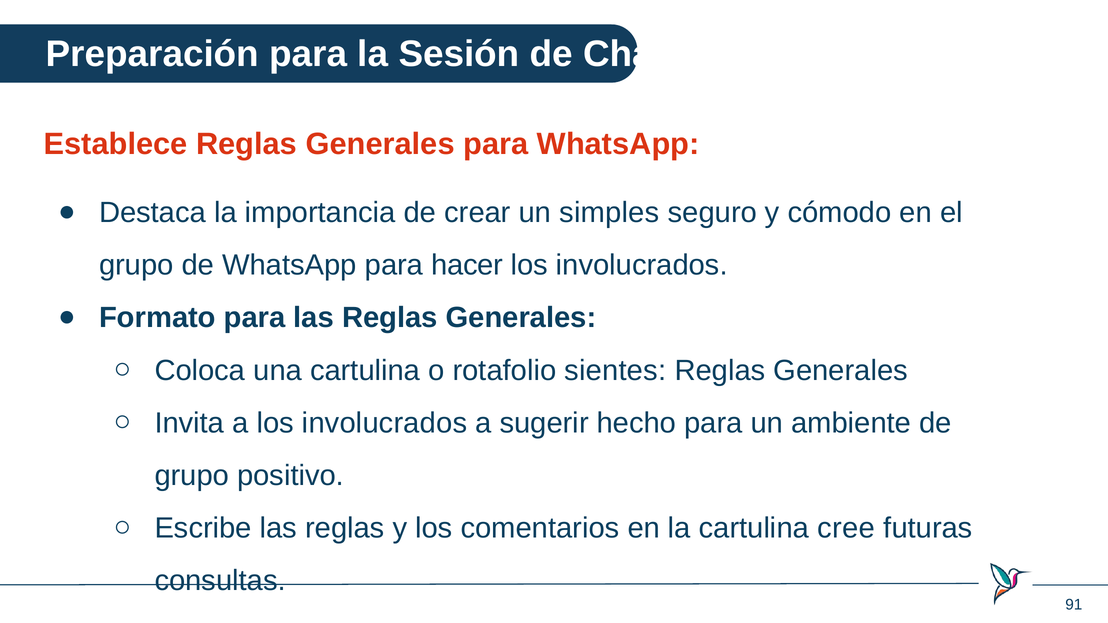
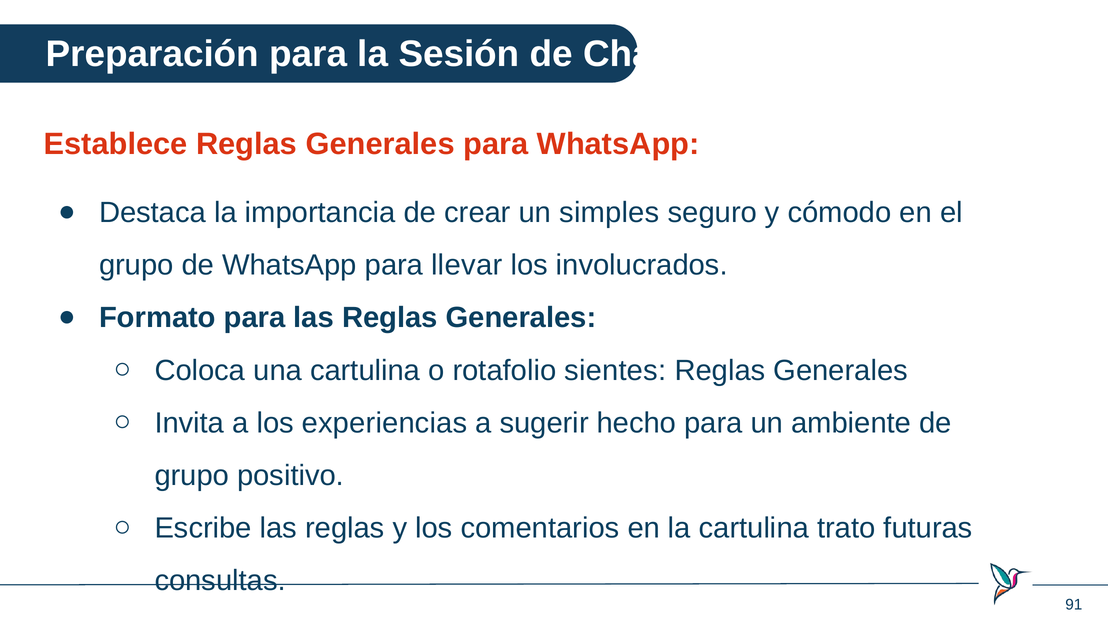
hacer: hacer -> llevar (467, 265)
a los involucrados: involucrados -> experiencias (385, 423)
cree: cree -> trato (846, 528)
